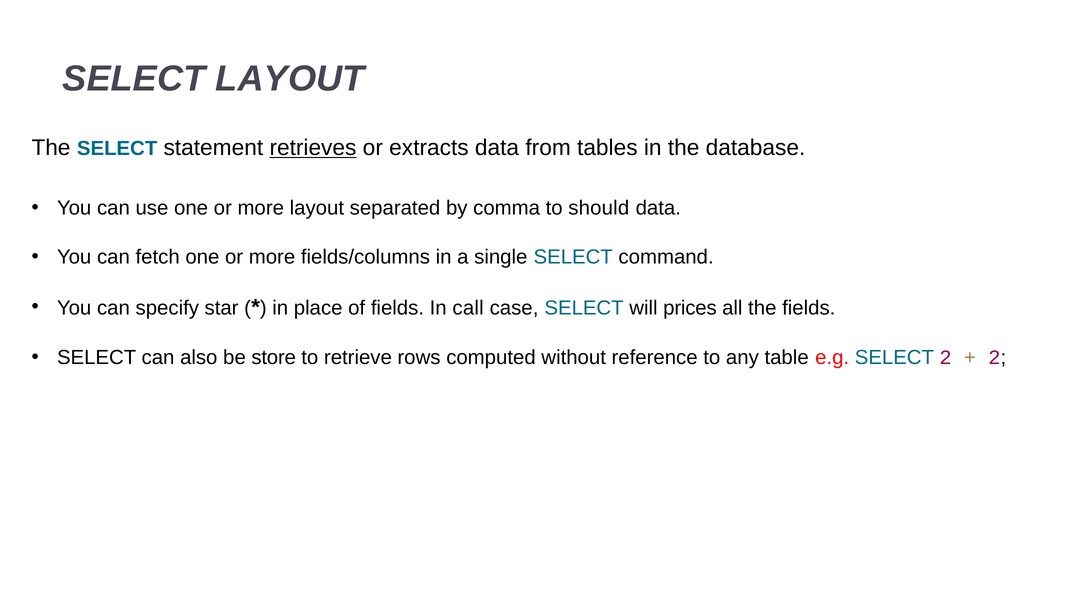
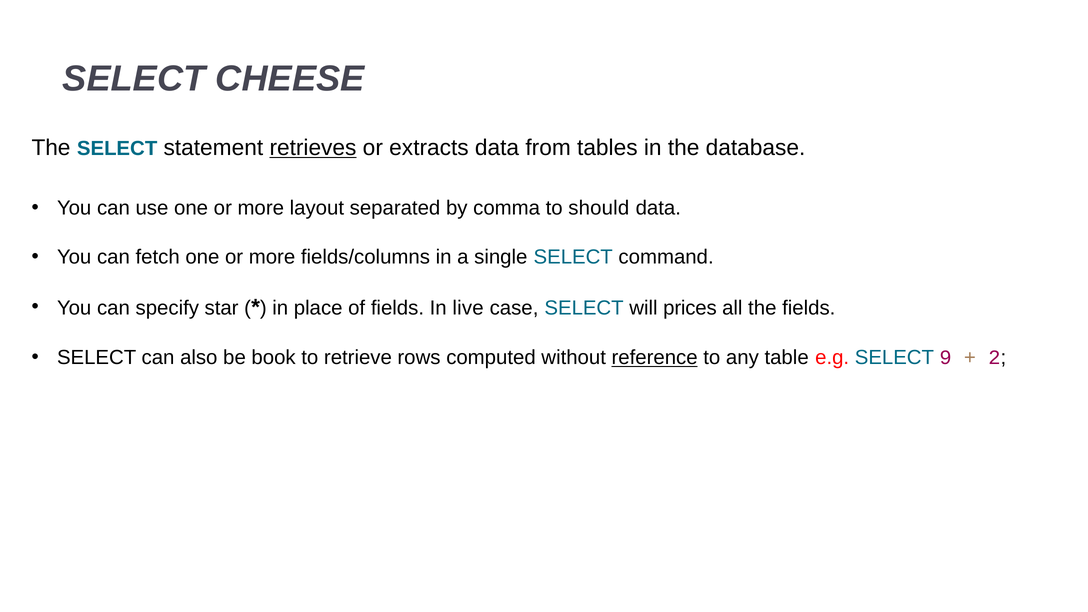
SELECT LAYOUT: LAYOUT -> CHEESE (290, 79)
call: call -> live (468, 308)
store: store -> book (274, 358)
reference underline: none -> present (655, 358)
SELECT 2: 2 -> 9 (946, 358)
